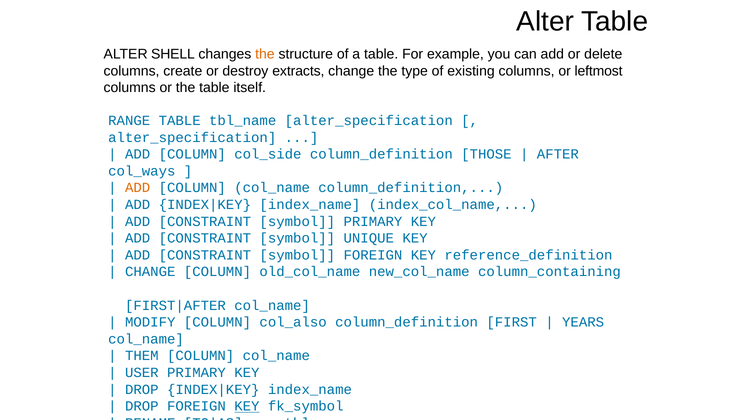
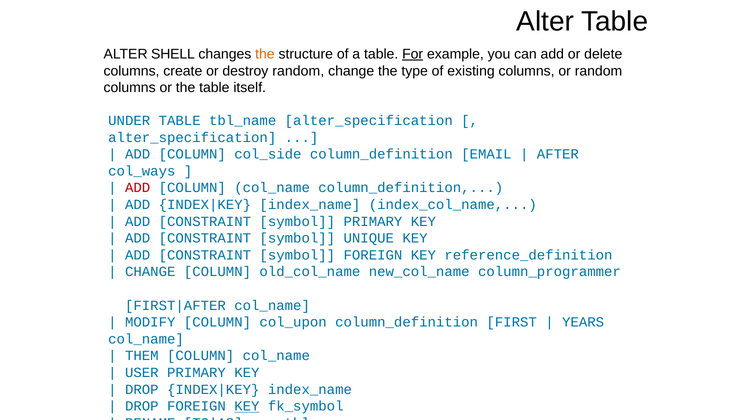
For underline: none -> present (413, 54)
destroy extracts: extracts -> random (298, 71)
or leftmost: leftmost -> random (598, 71)
RANGE: RANGE -> UNDER (129, 121)
THOSE: THOSE -> EMAIL (486, 154)
ADD colour: orange -> red (138, 188)
column_containing: column_containing -> column_programmer (549, 272)
col_also: col_also -> col_upon (293, 322)
